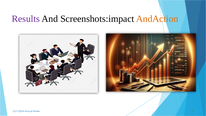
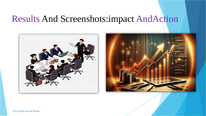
AndAction colour: orange -> purple (157, 19)
